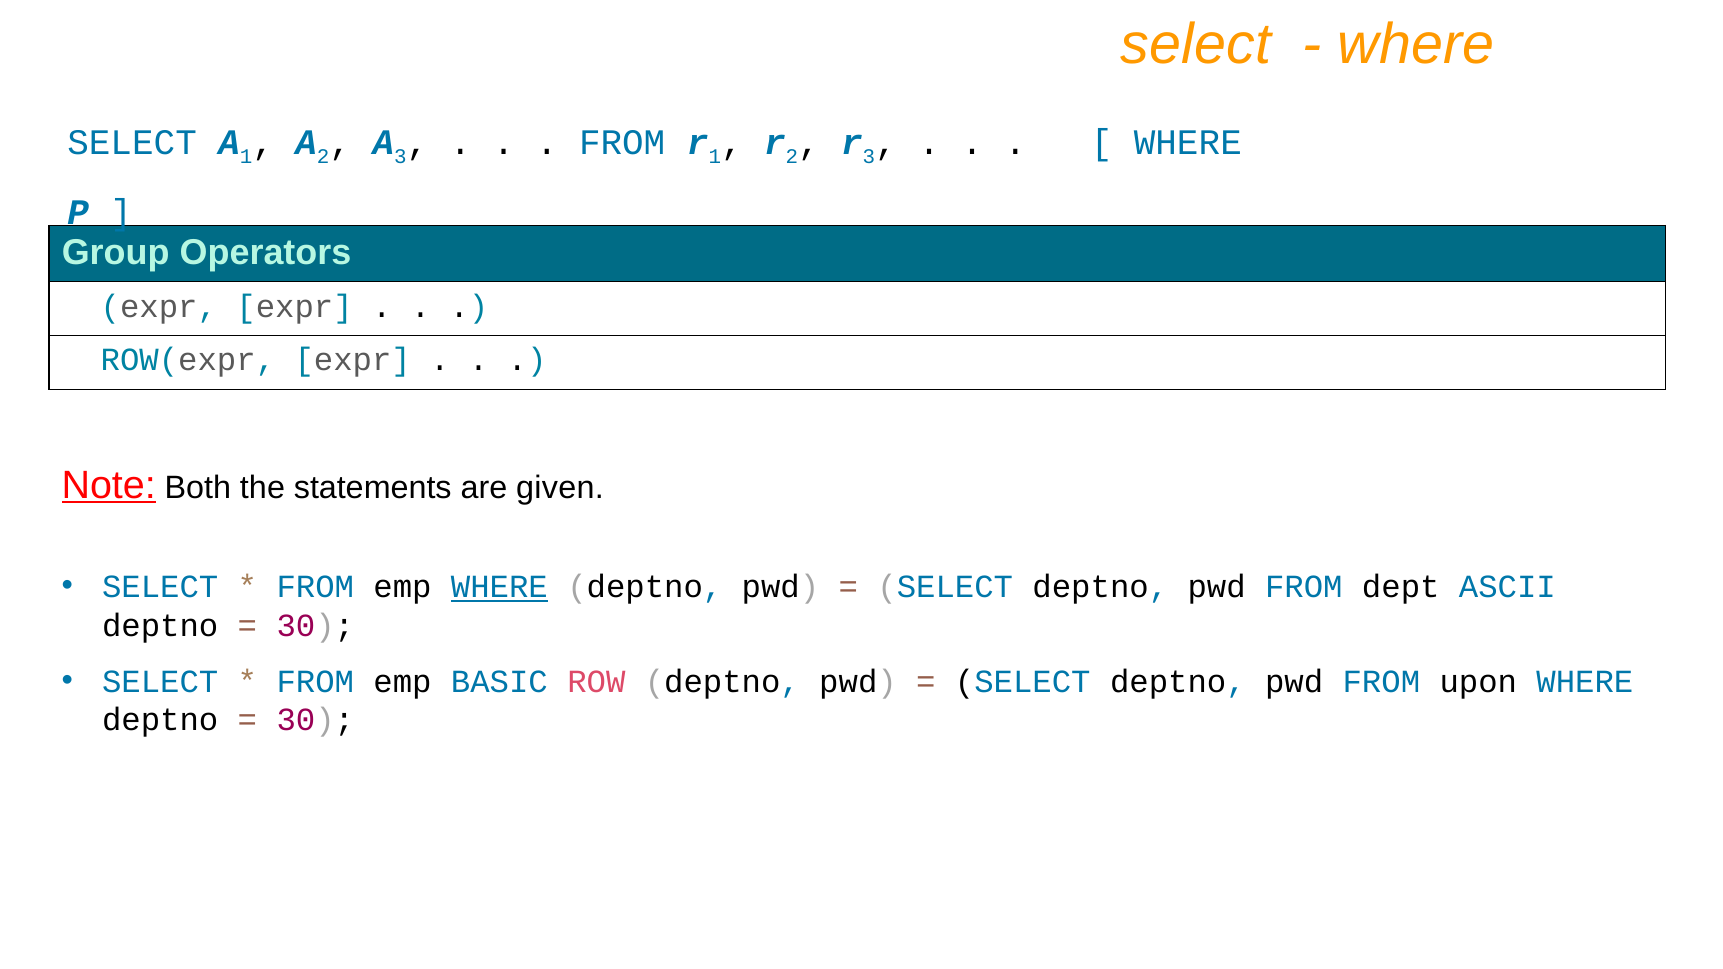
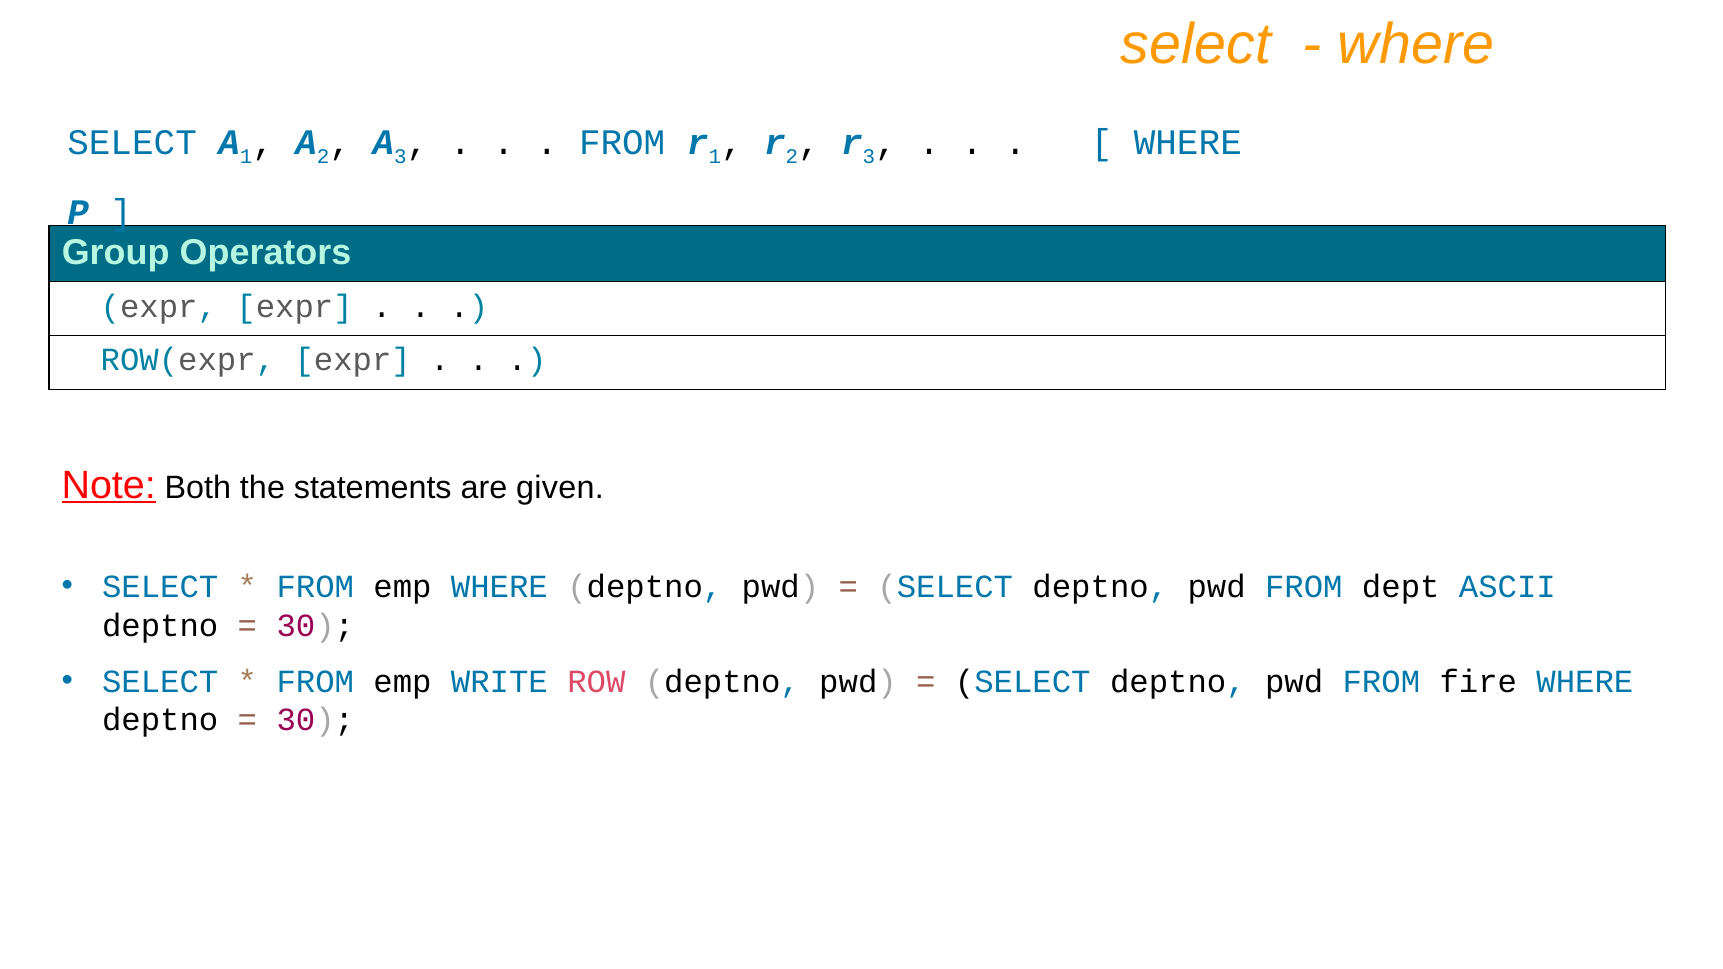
WHERE underline: present -> none (499, 587)
BASIC: BASIC -> WRITE (499, 682)
upon: upon -> fire (1478, 682)
